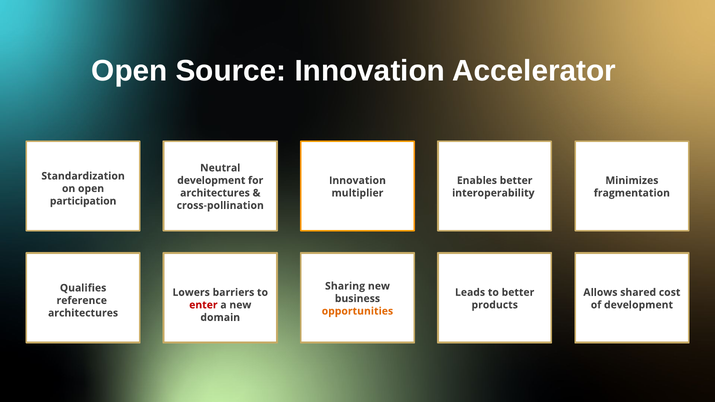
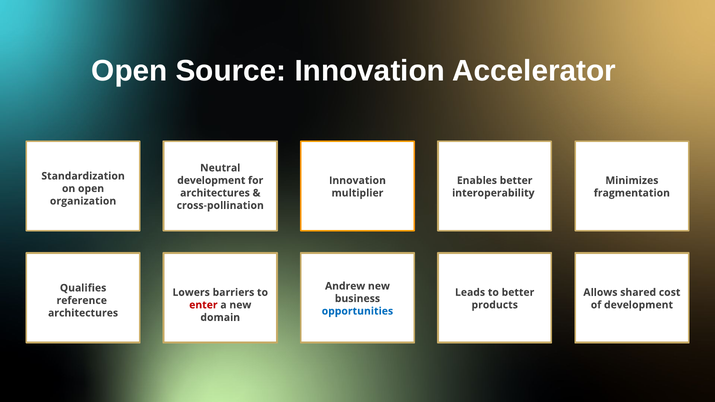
participation: participation -> organization (83, 201)
Sharing: Sharing -> Andrew (345, 286)
opportunities colour: orange -> blue (357, 311)
